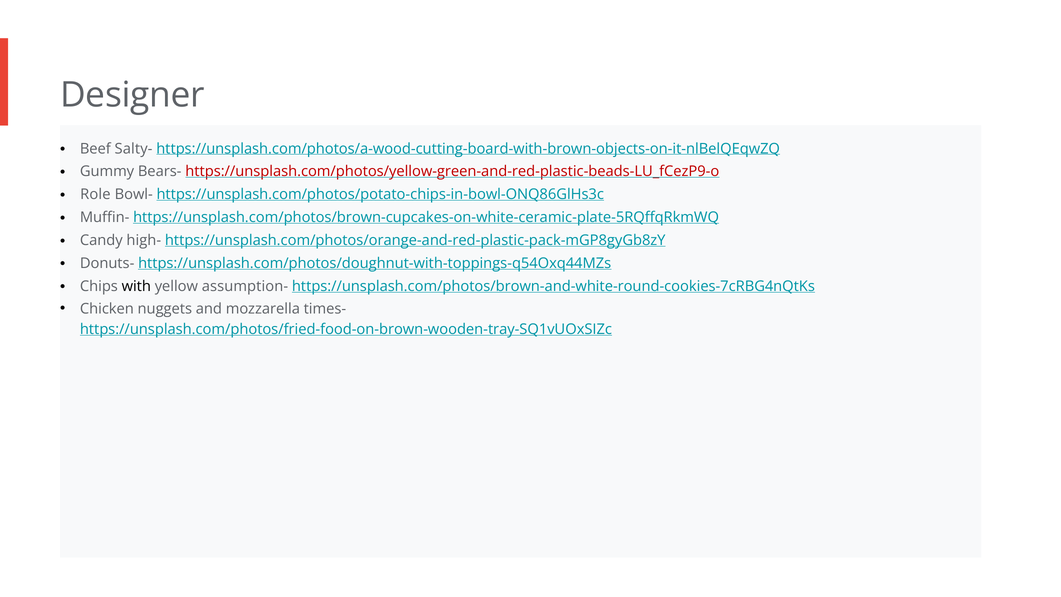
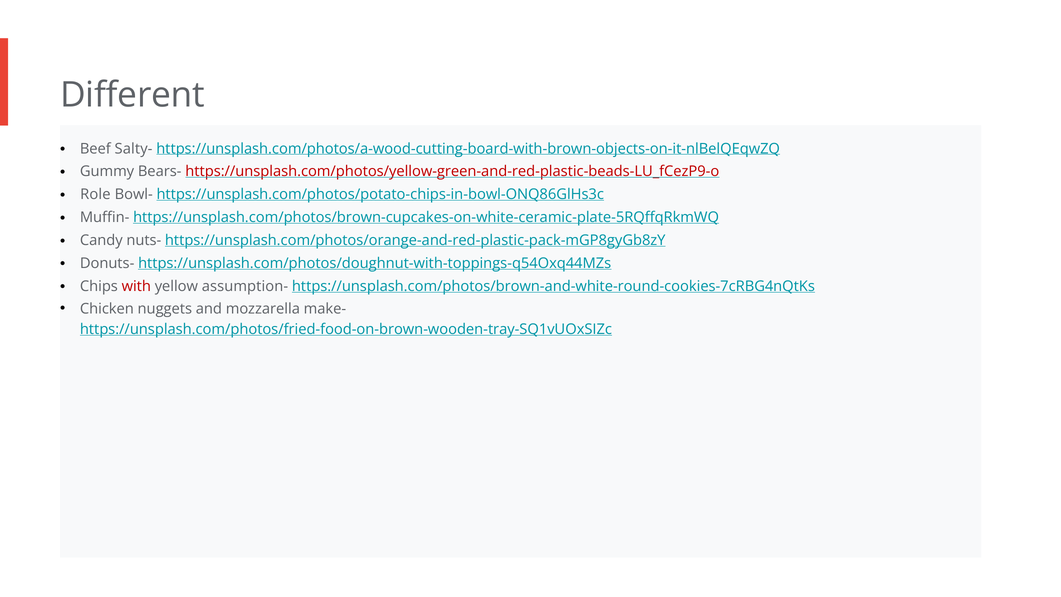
Designer: Designer -> Different (132, 95)
high-: high- -> nuts- (144, 240)
with colour: black -> red (136, 286)
times-: times- -> make- (325, 309)
